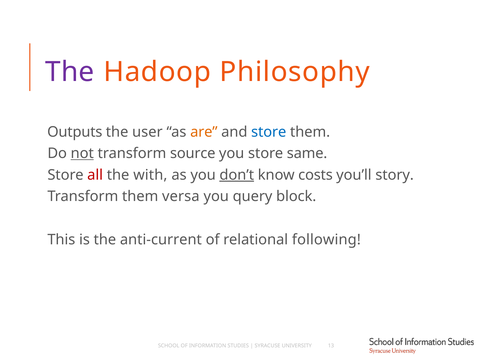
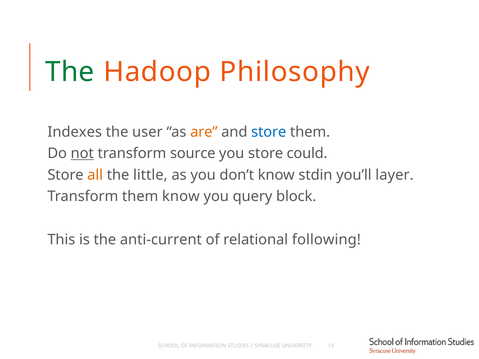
The colour: purple -> green (70, 72)
Outputs: Outputs -> Indexes (75, 132)
same: same -> could (307, 154)
all colour: red -> orange (95, 175)
with: with -> little (150, 175)
don’t underline: present -> none (237, 175)
costs: costs -> stdin (315, 175)
story: story -> layer (395, 175)
them versa: versa -> know (181, 197)
